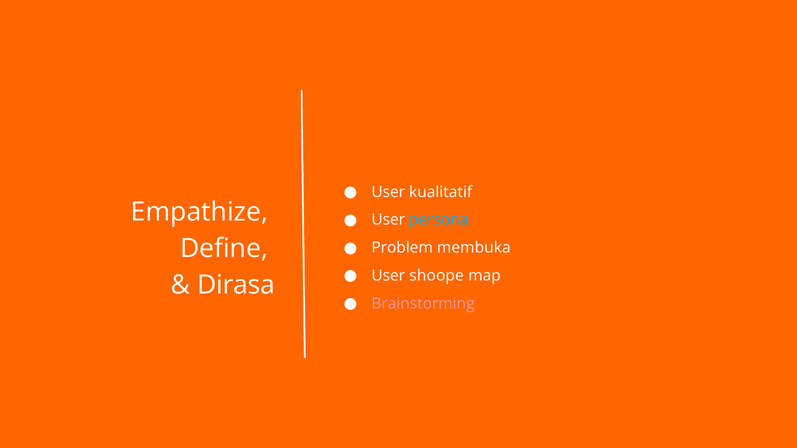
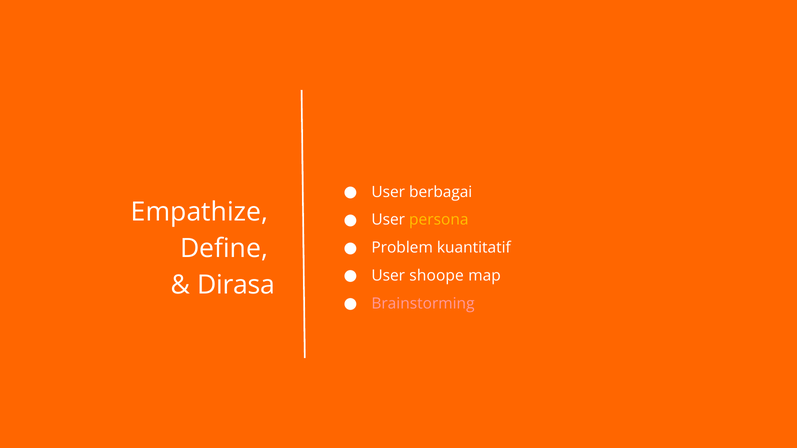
kualitatif: kualitatif -> berbagai (441, 192)
persona colour: light blue -> yellow (439, 220)
membuka: membuka -> kuantitatif (474, 248)
